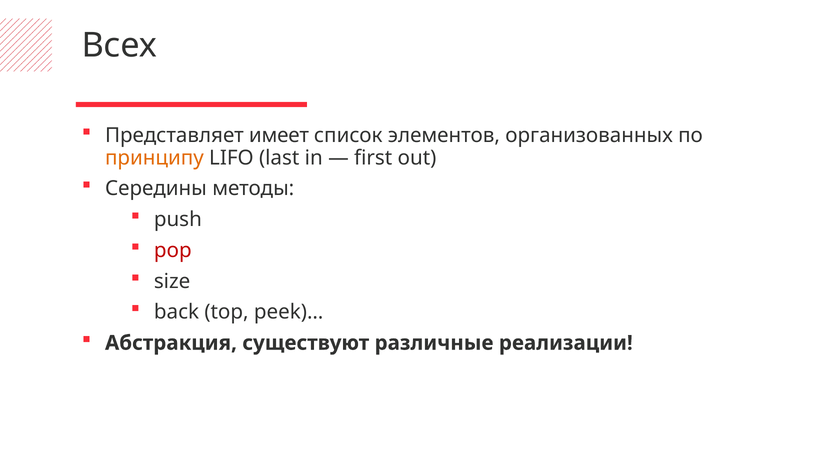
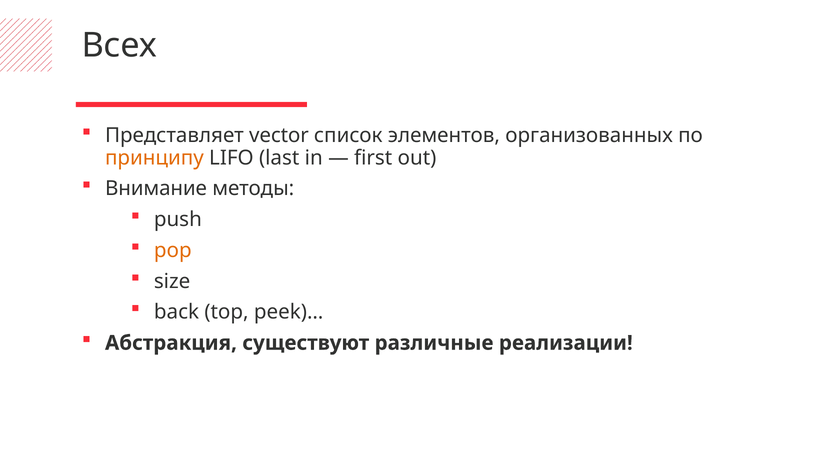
имеет: имеет -> vector (279, 135)
Середины: Середины -> Внимание (156, 188)
pop colour: red -> orange (173, 250)
